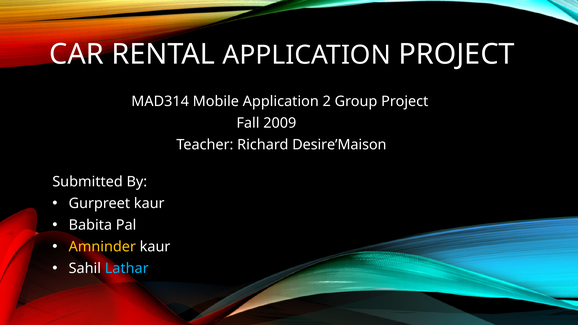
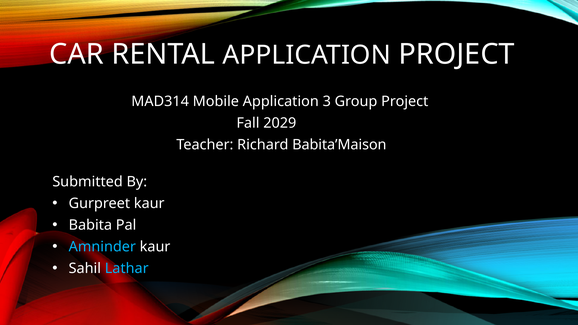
2: 2 -> 3 (327, 101)
2009: 2009 -> 2029 (280, 123)
Desire’Maison: Desire’Maison -> Babita’Maison (339, 145)
Amninder colour: yellow -> light blue (102, 247)
